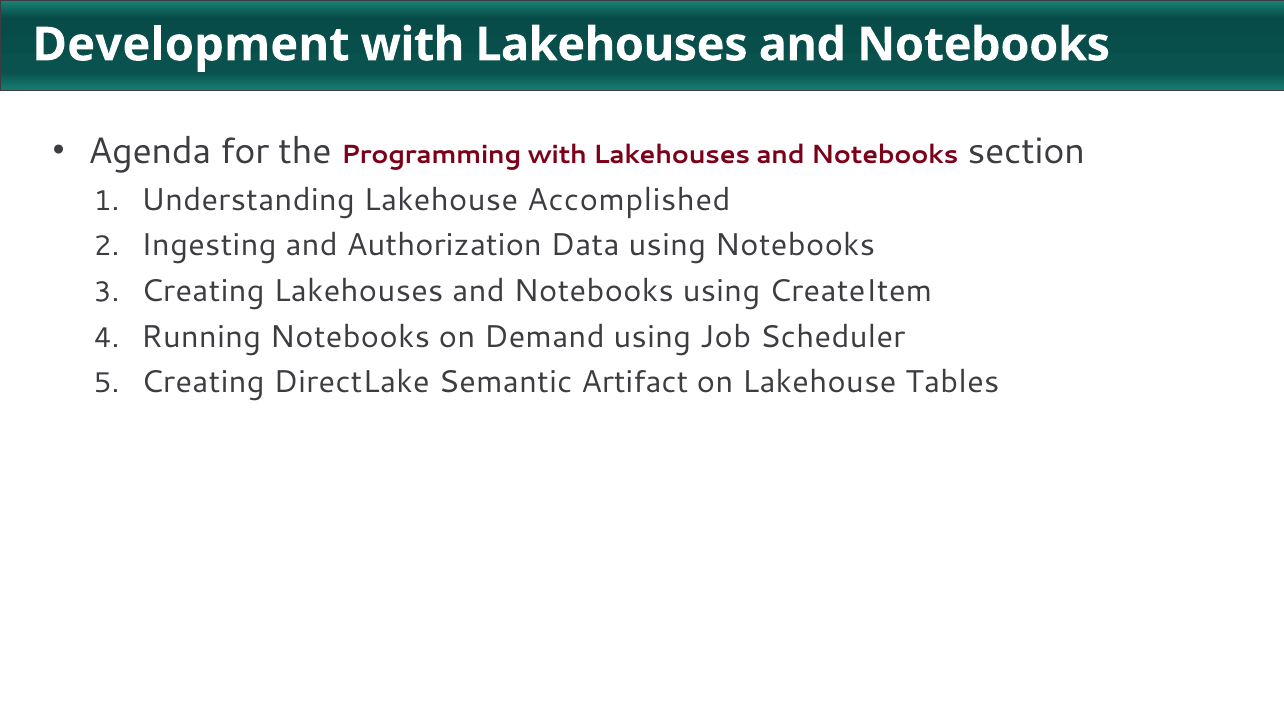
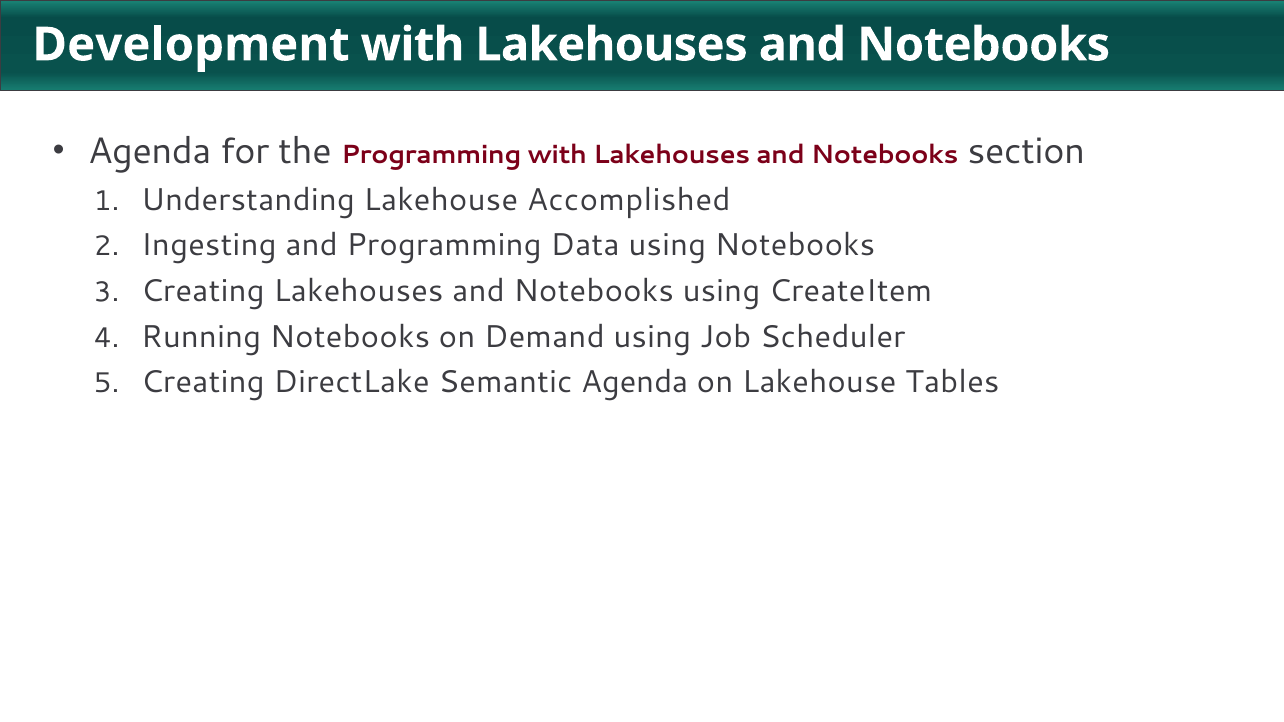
and Authorization: Authorization -> Programming (444, 245)
Semantic Artifact: Artifact -> Agenda (635, 382)
